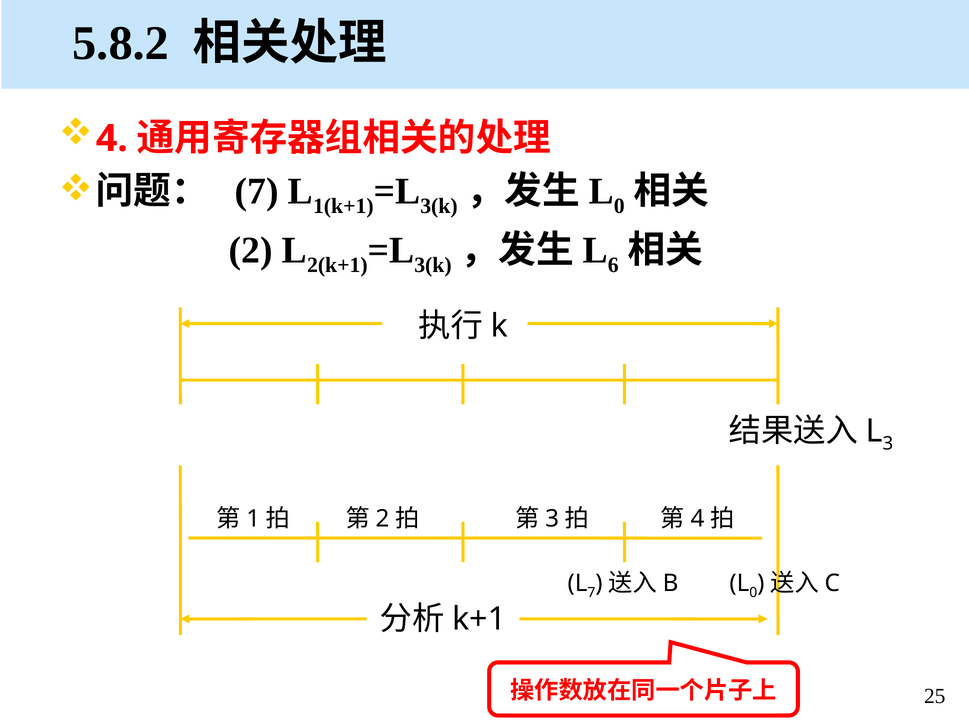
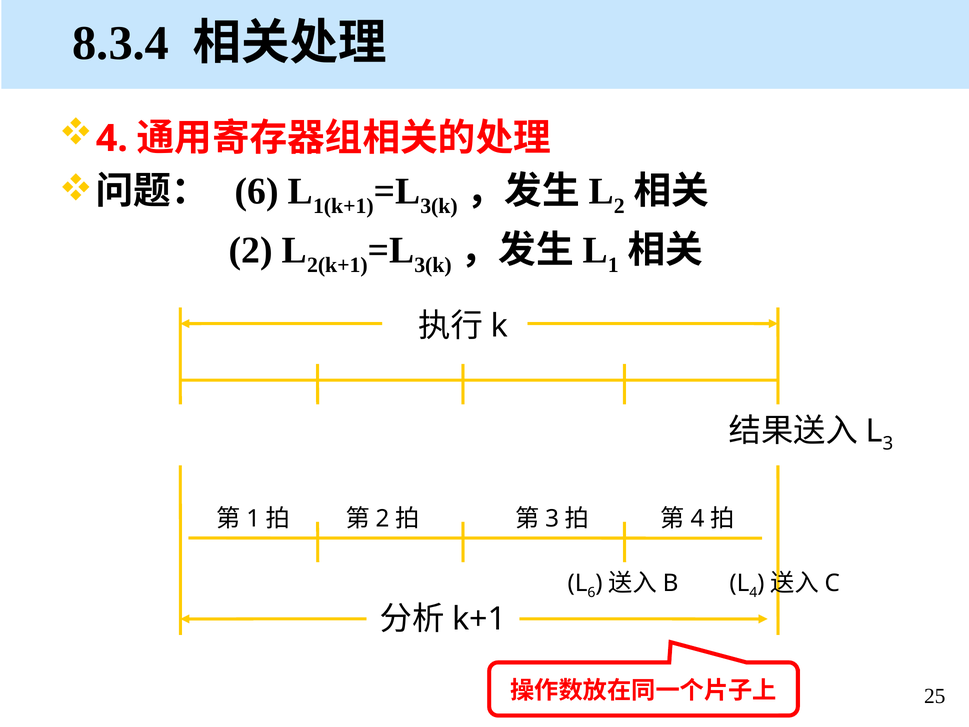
5.8.2: 5.8.2 -> 8.3.4 (121, 43)
7: 7 -> 6 (257, 191)
0: 0 -> 2 (619, 206)
6: 6 -> 1 (613, 265)
7: 7 -> 6 (591, 592)
0: 0 -> 4 (753, 592)
